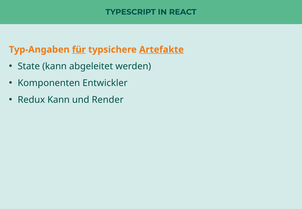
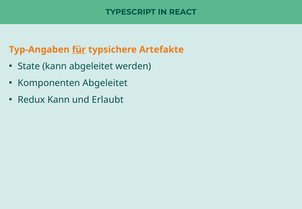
Artefakte underline: present -> none (161, 50)
Komponenten Entwickler: Entwickler -> Abgeleitet (105, 83)
Render: Render -> Erlaubt (108, 100)
